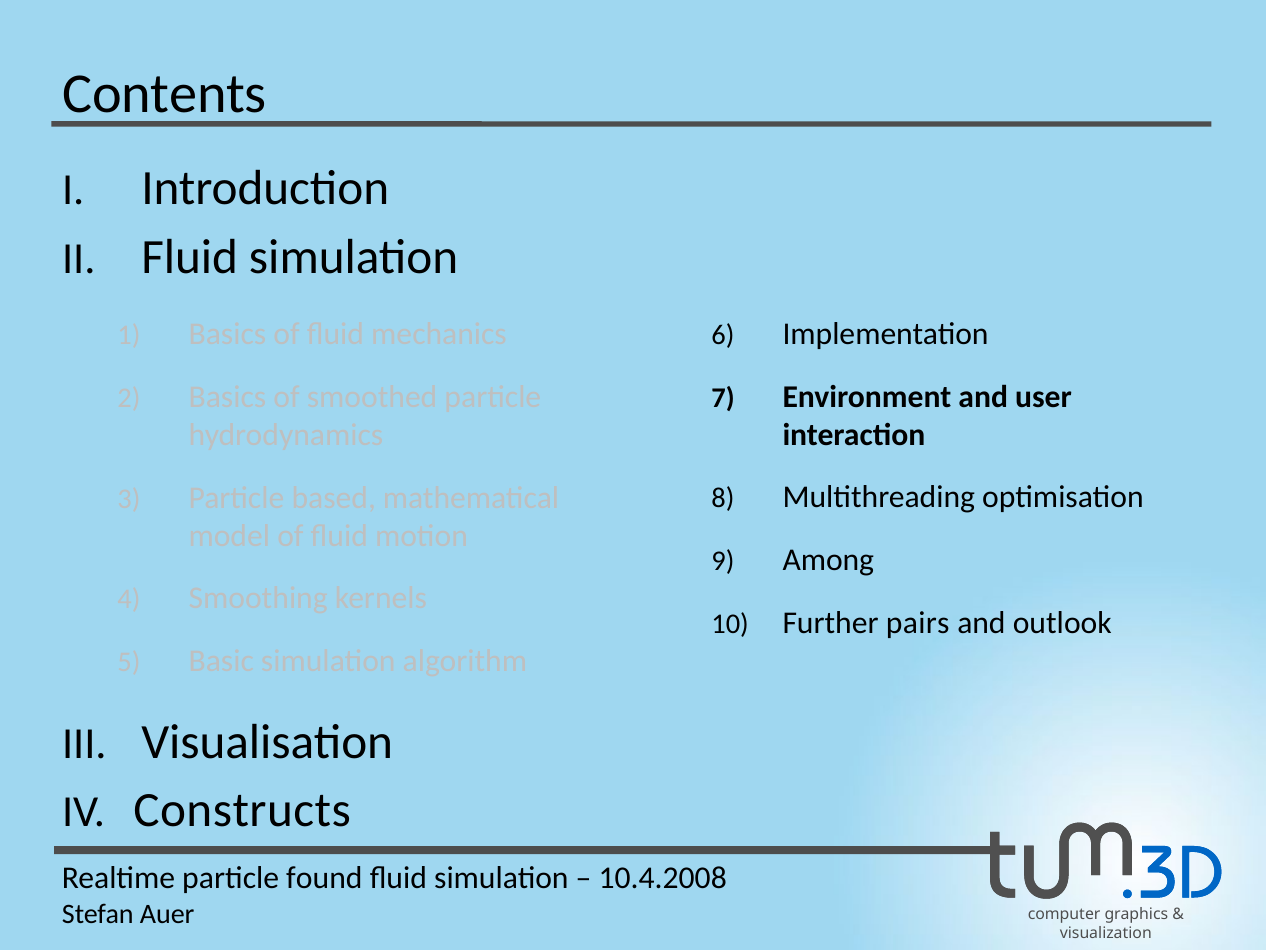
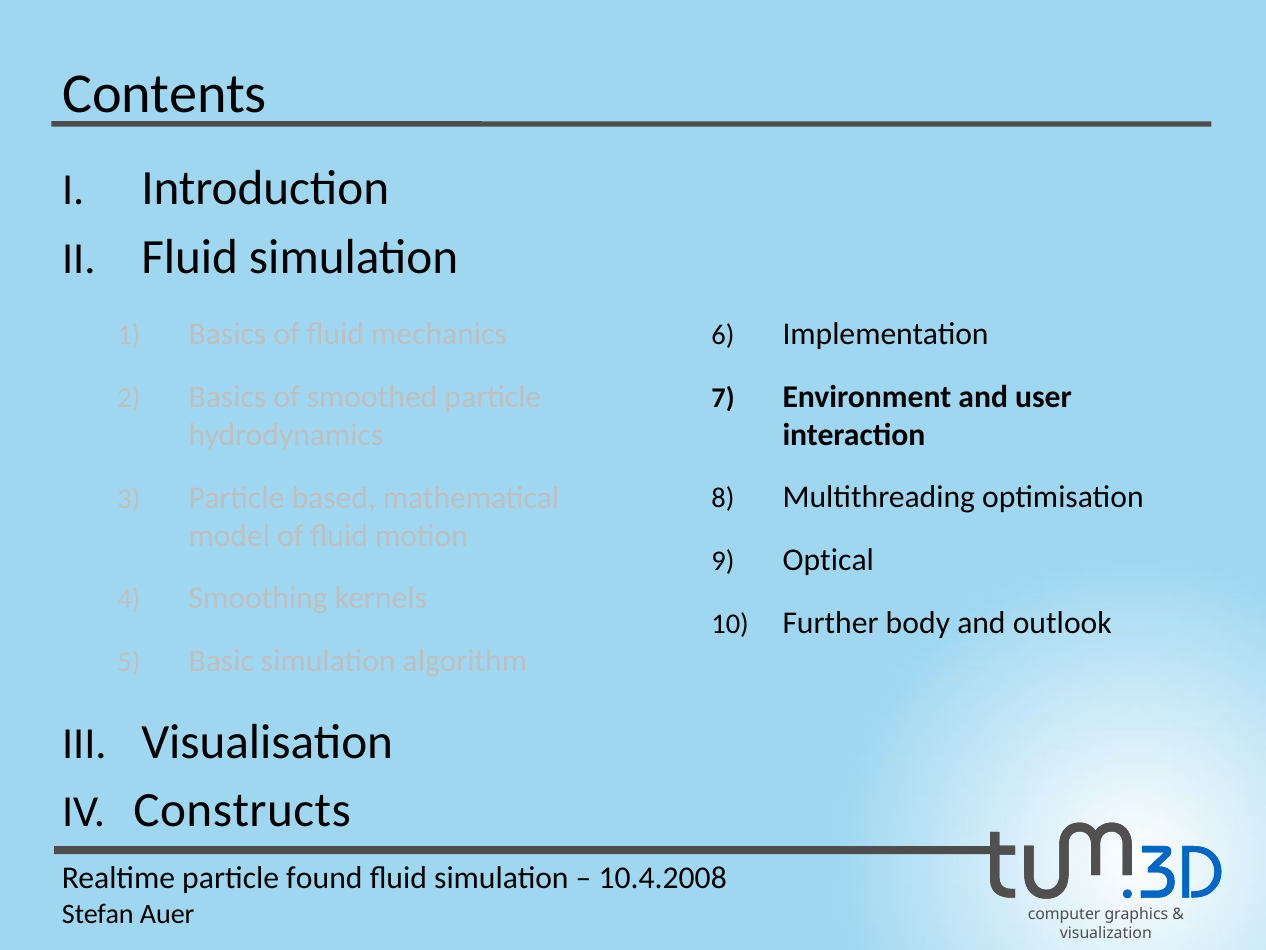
Among: Among -> Optical (828, 560)
pairs: pairs -> body (918, 622)
